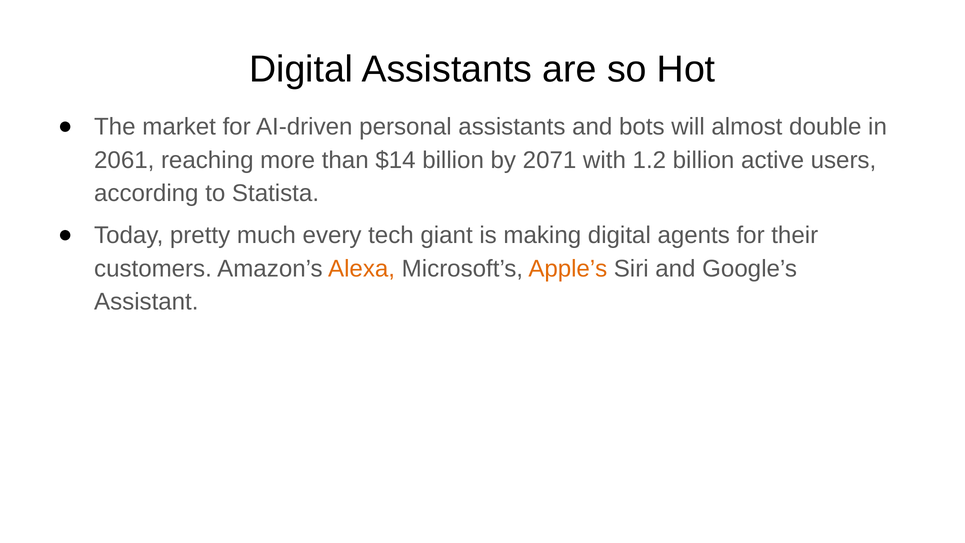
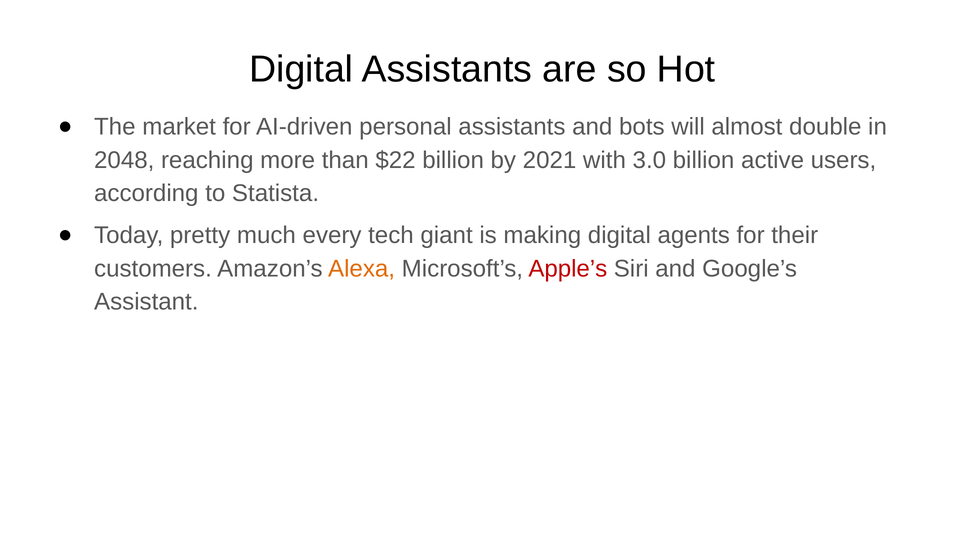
2061: 2061 -> 2048 (124, 160)
$14: $14 -> $22 (395, 160)
2071: 2071 -> 2021 (550, 160)
1.2: 1.2 -> 3.0 (649, 160)
Apple’s colour: orange -> red (568, 269)
